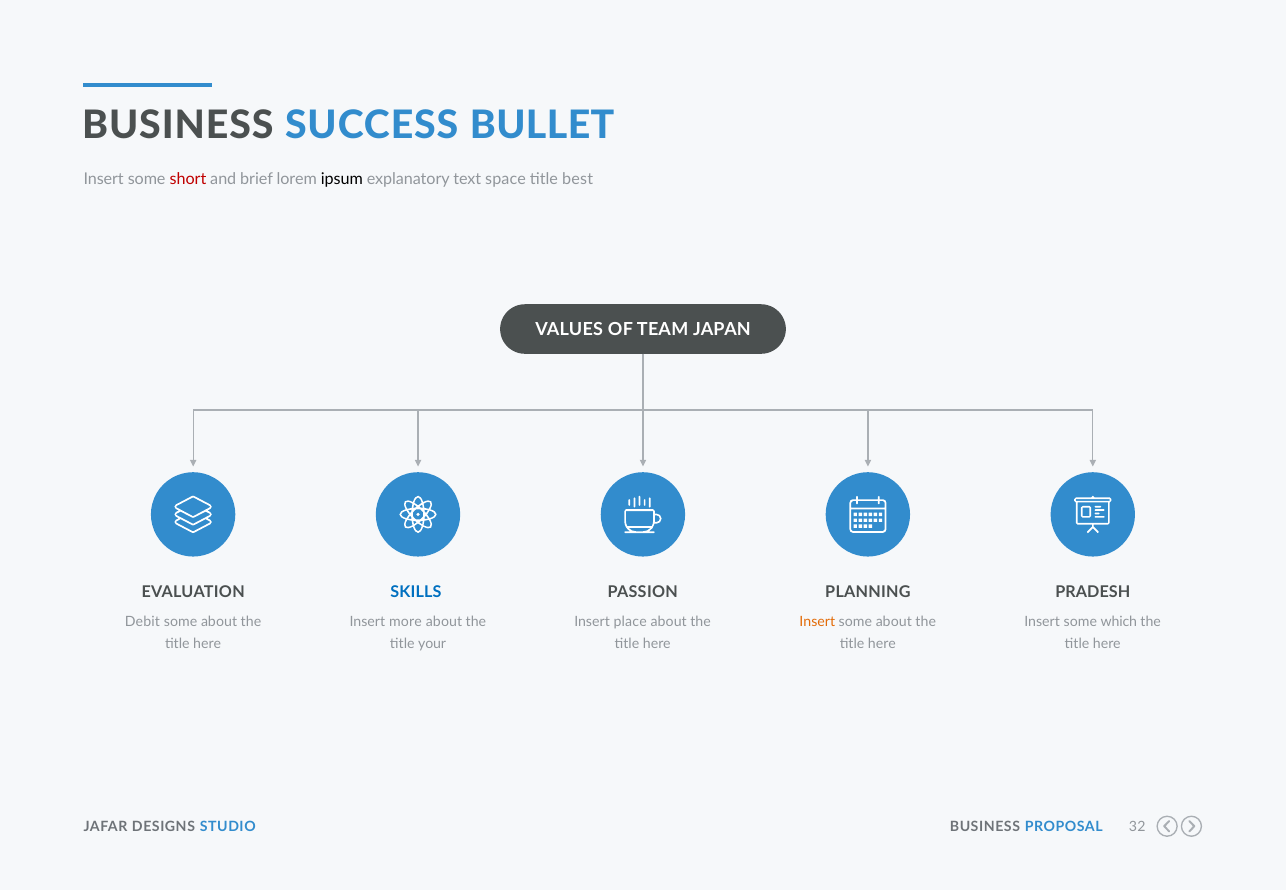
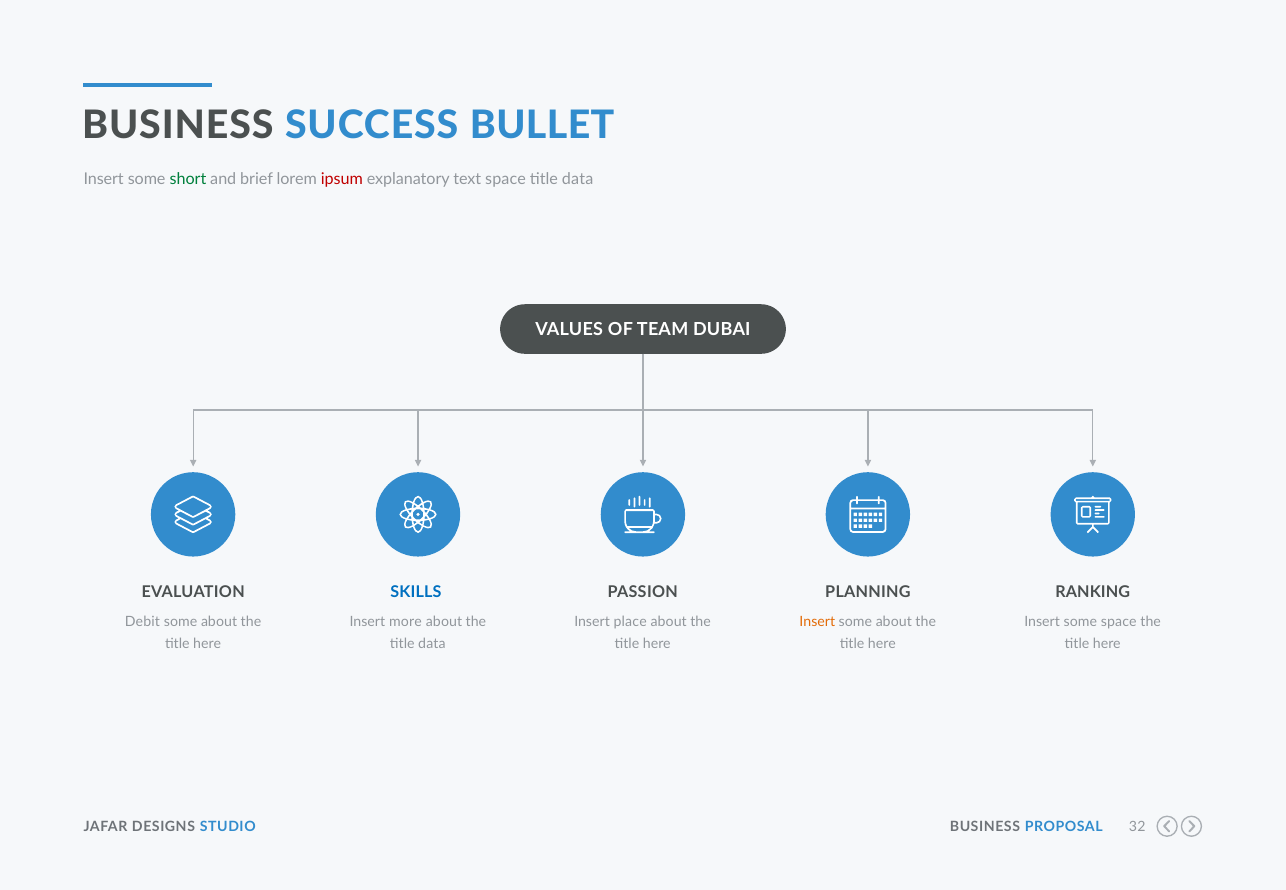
short colour: red -> green (188, 179)
ipsum colour: black -> red (342, 179)
best: best -> data (578, 179)
JAPAN: JAPAN -> DUBAI (722, 330)
PRADESH: PRADESH -> RANKING (1093, 592)
some which: which -> space (1119, 622)
your: your -> data (432, 644)
